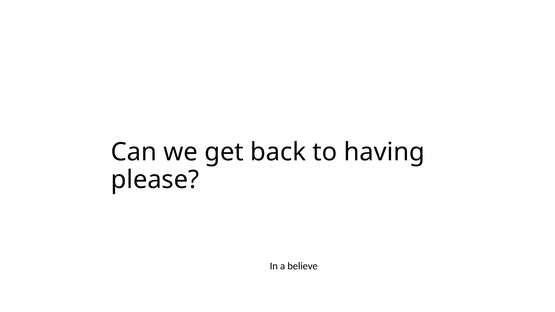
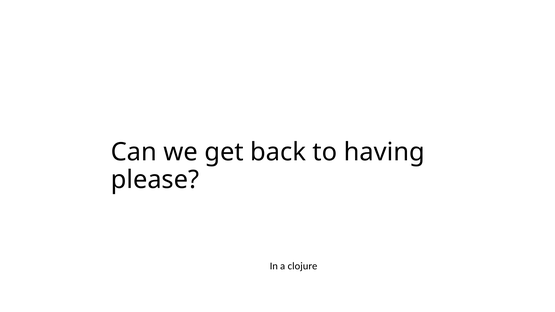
believe: believe -> clojure (303, 266)
